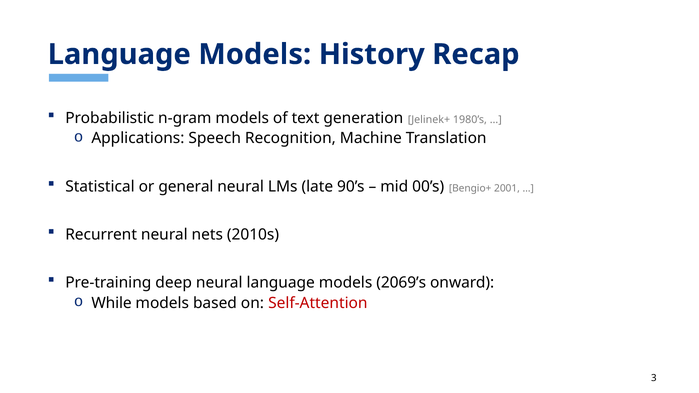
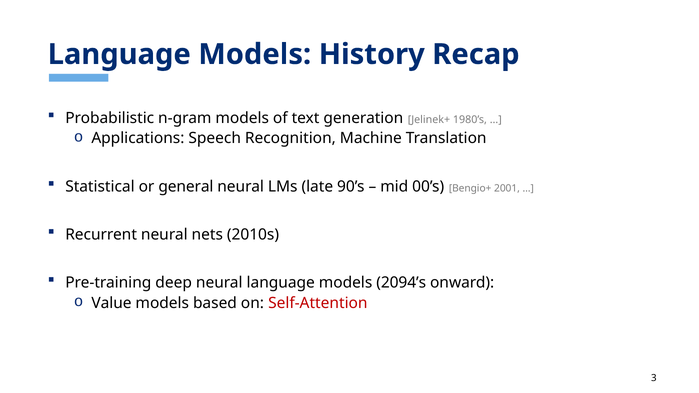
2069’s: 2069’s -> 2094’s (401, 283)
While: While -> Value (111, 303)
